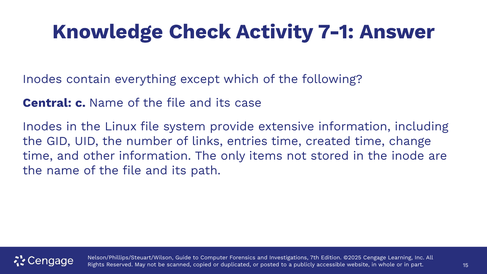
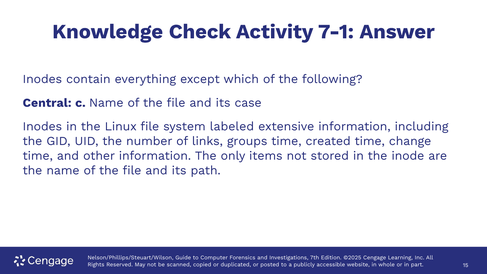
provide: provide -> labeled (232, 126)
entries: entries -> groups (247, 141)
